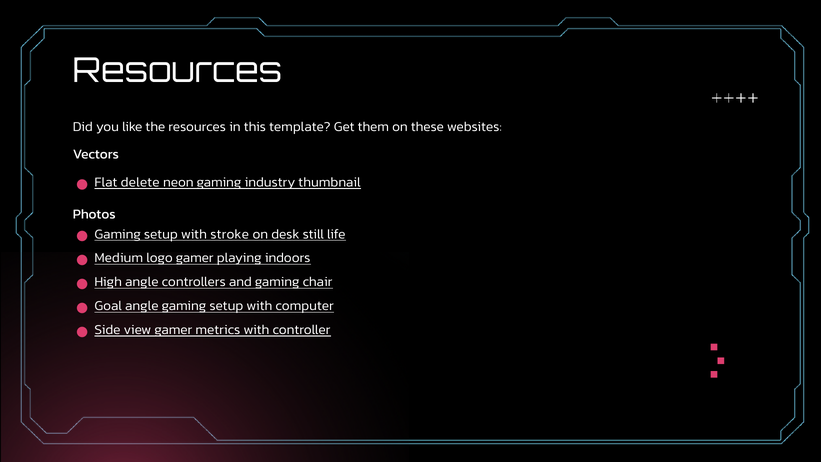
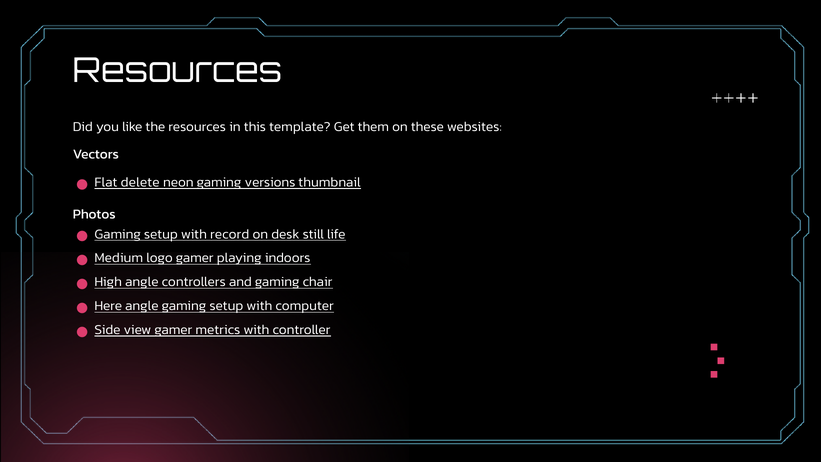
industry: industry -> versions (270, 182)
stroke: stroke -> record (230, 234)
Goal: Goal -> Here (108, 306)
